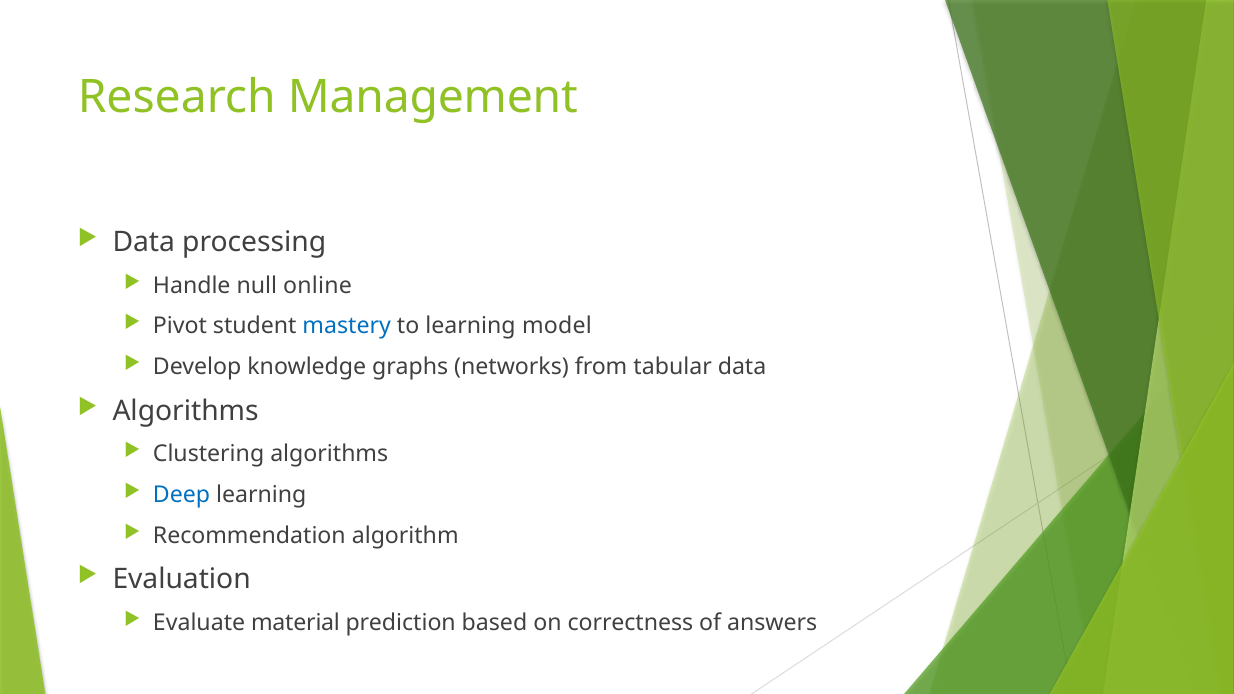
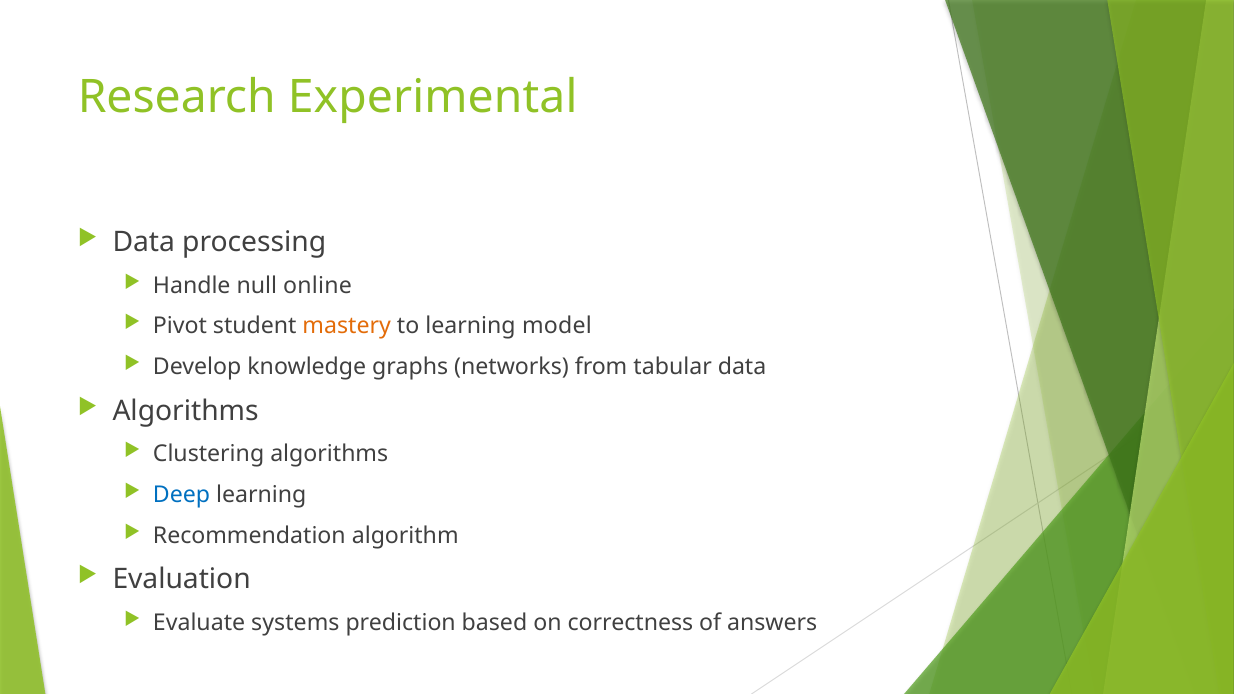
Management: Management -> Experimental (433, 97)
mastery colour: blue -> orange (347, 326)
material: material -> systems (295, 623)
